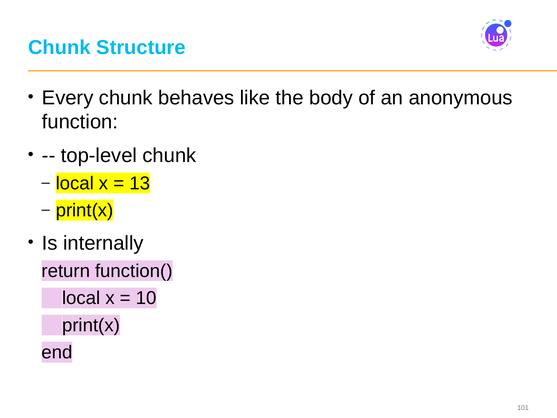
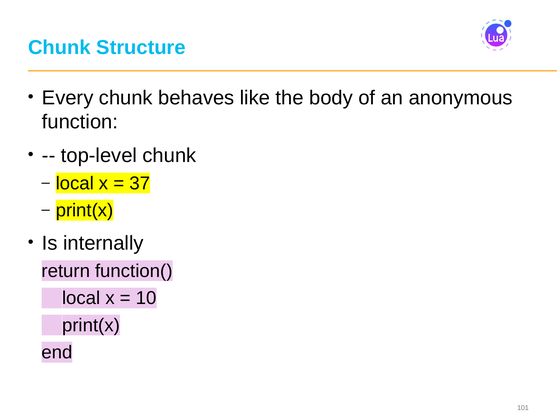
13: 13 -> 37 (140, 183)
